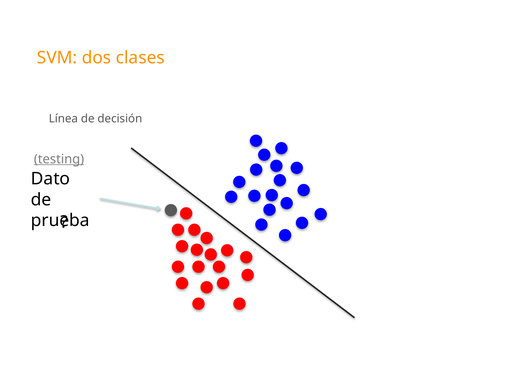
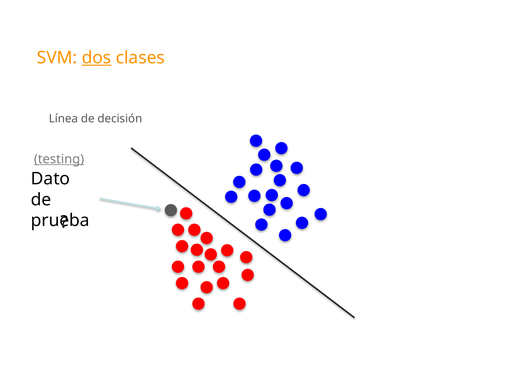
dos underline: none -> present (97, 58)
